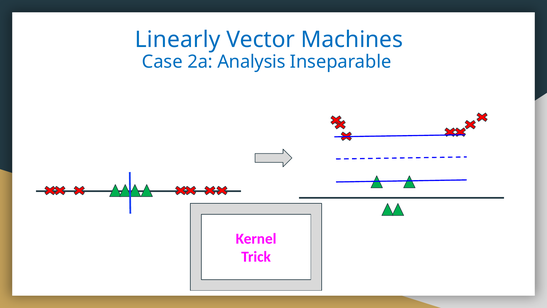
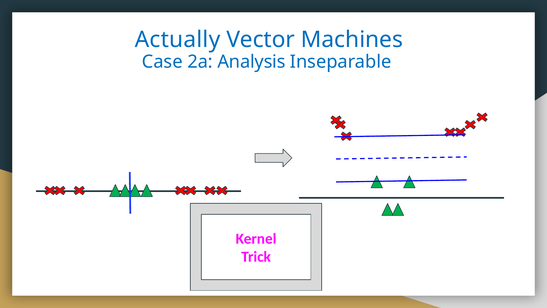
Linearly: Linearly -> Actually (178, 40)
